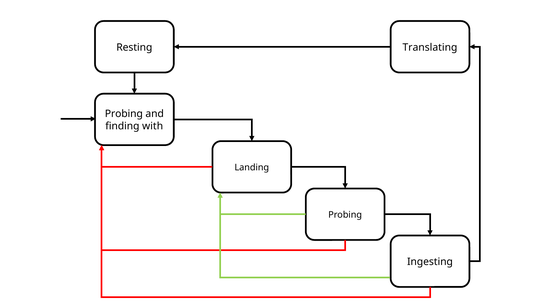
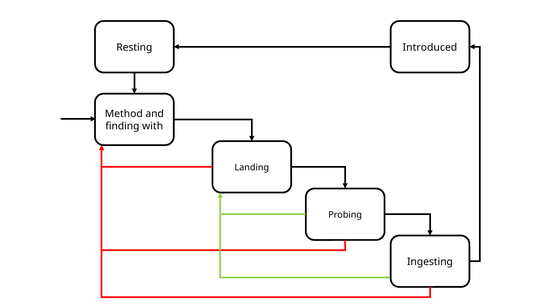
Translating: Translating -> Introduced (430, 47)
Probing: Probing -> Method (124, 114)
